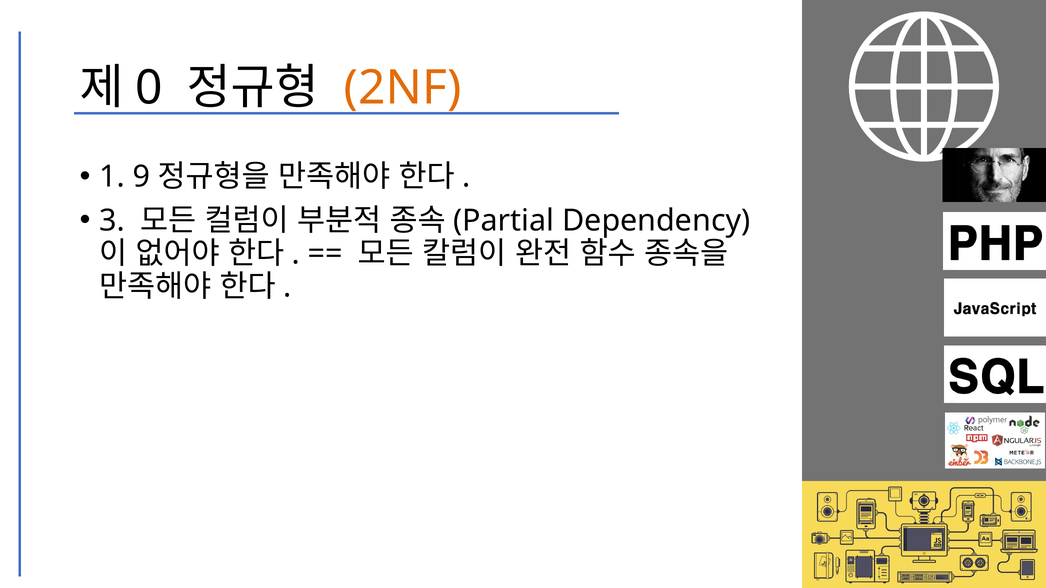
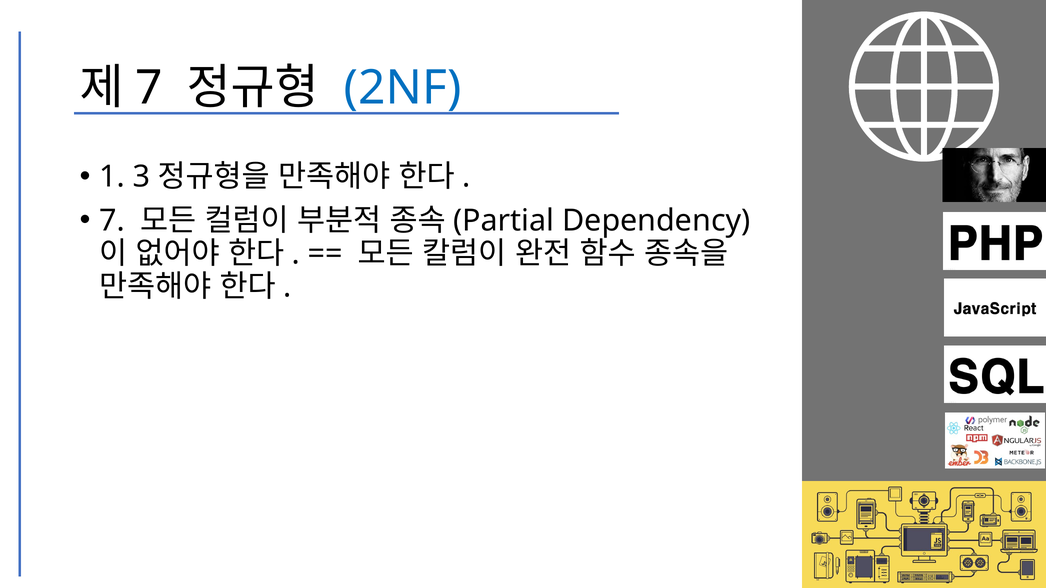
0: 0 -> 7 (149, 88)
2NF colour: orange -> blue (403, 88)
9: 9 -> 3 (142, 177)
3: 3 -> 7 (112, 221)
